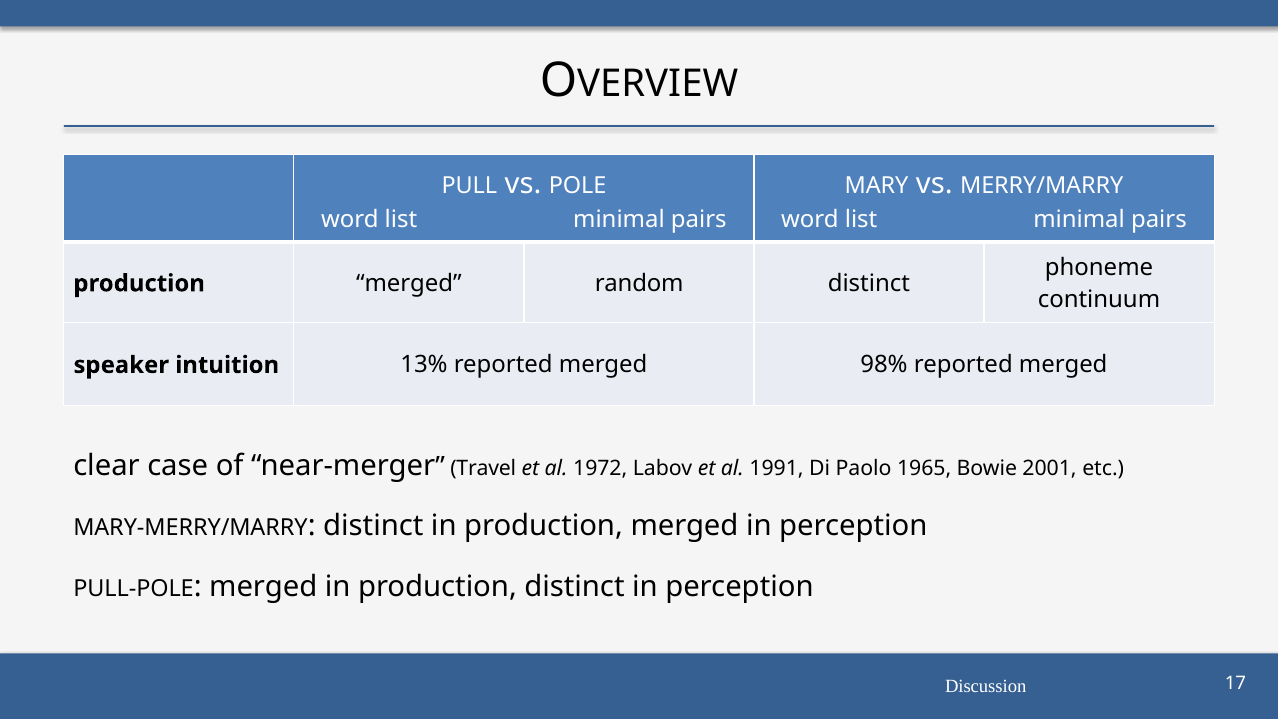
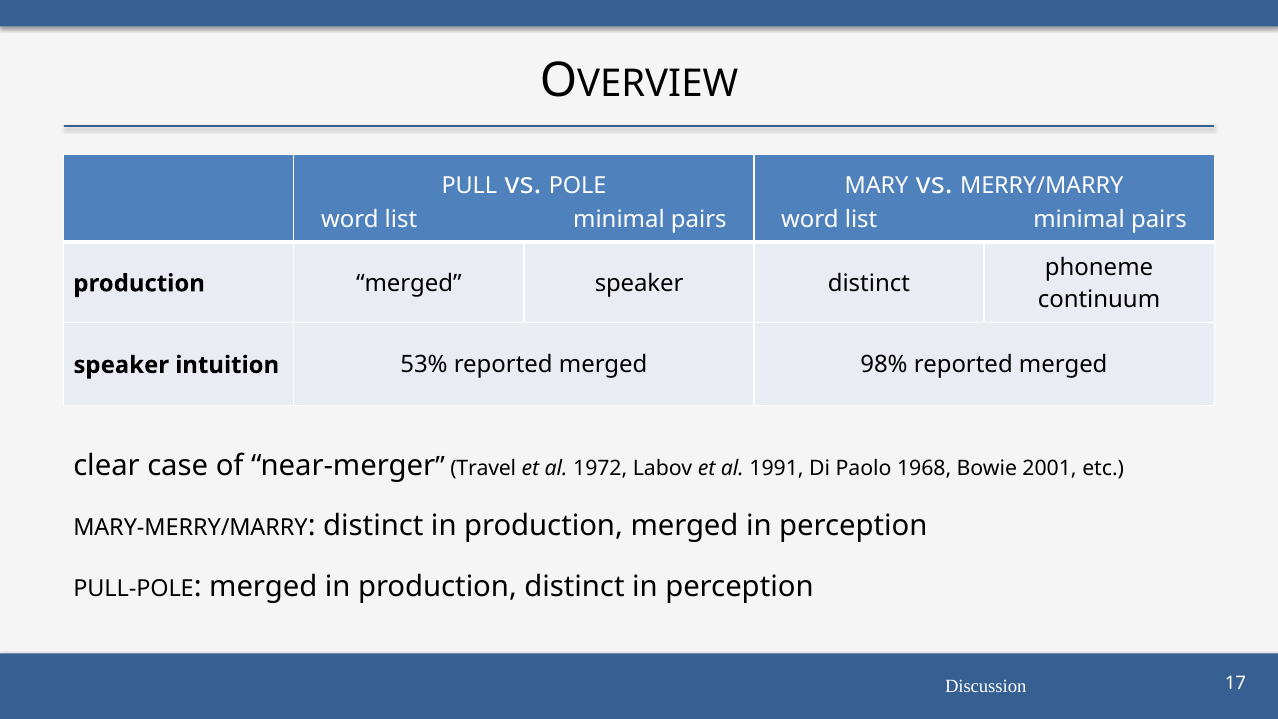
merged random: random -> speaker (639, 283)
13%: 13% -> 53% (424, 365)
1965: 1965 -> 1968 (924, 468)
